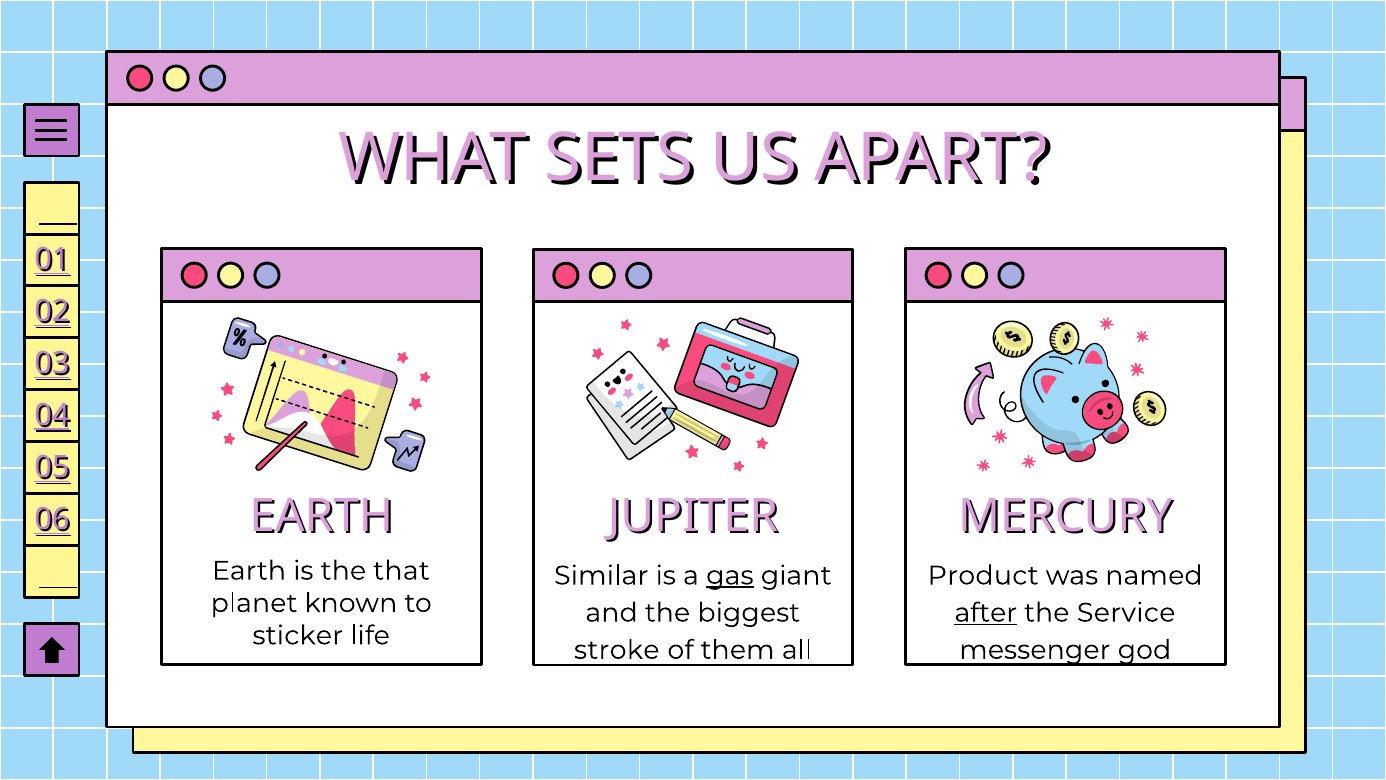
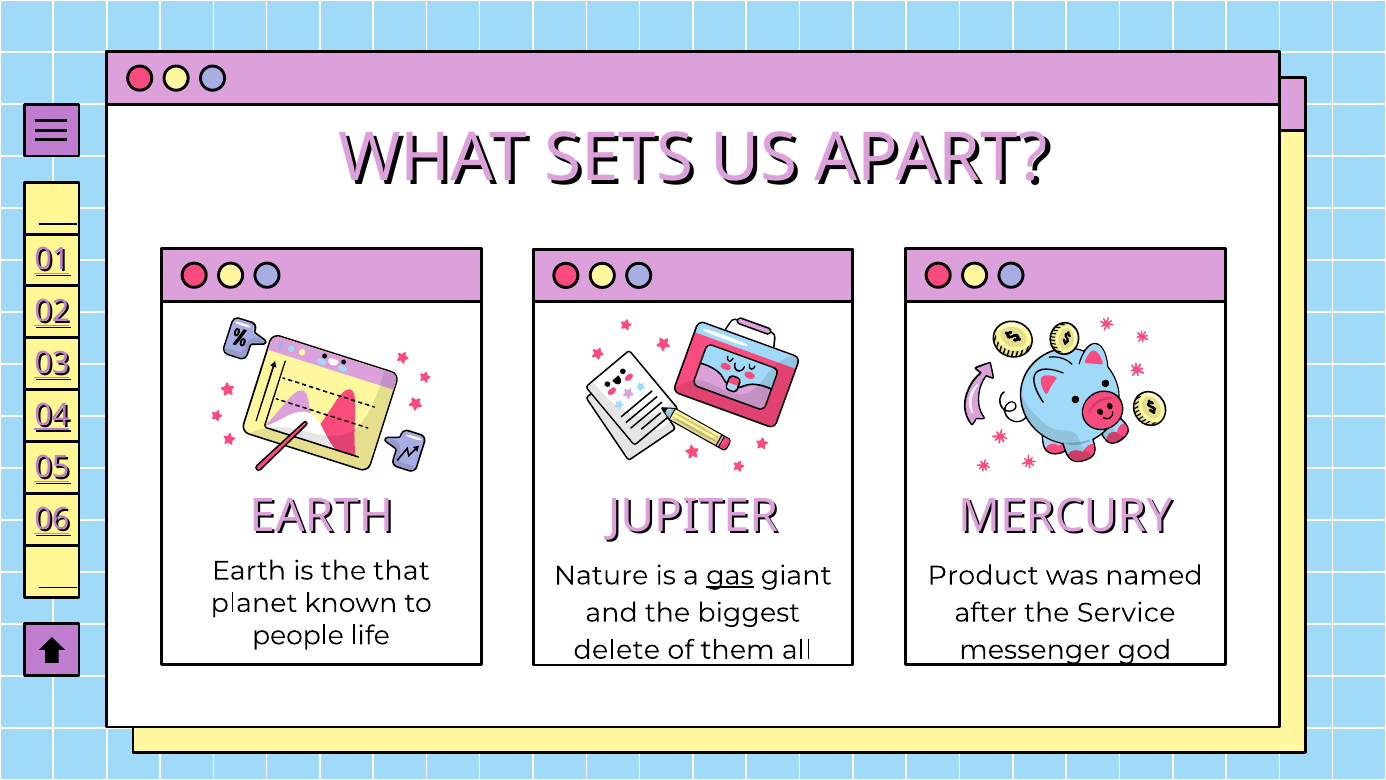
Similar: Similar -> Nature (601, 575)
after underline: present -> none (986, 613)
sticker: sticker -> people (298, 635)
stroke: stroke -> delete (617, 650)
